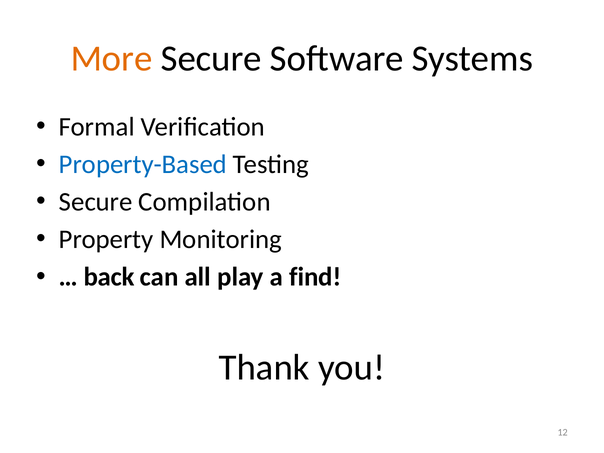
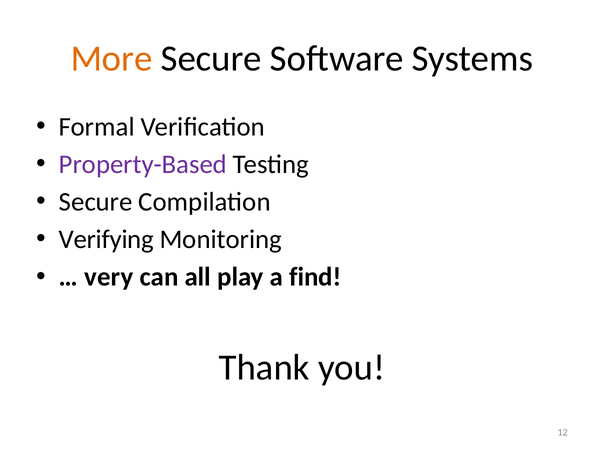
Property-Based colour: blue -> purple (143, 164)
Property: Property -> Verifying (106, 239)
back: back -> very (109, 277)
